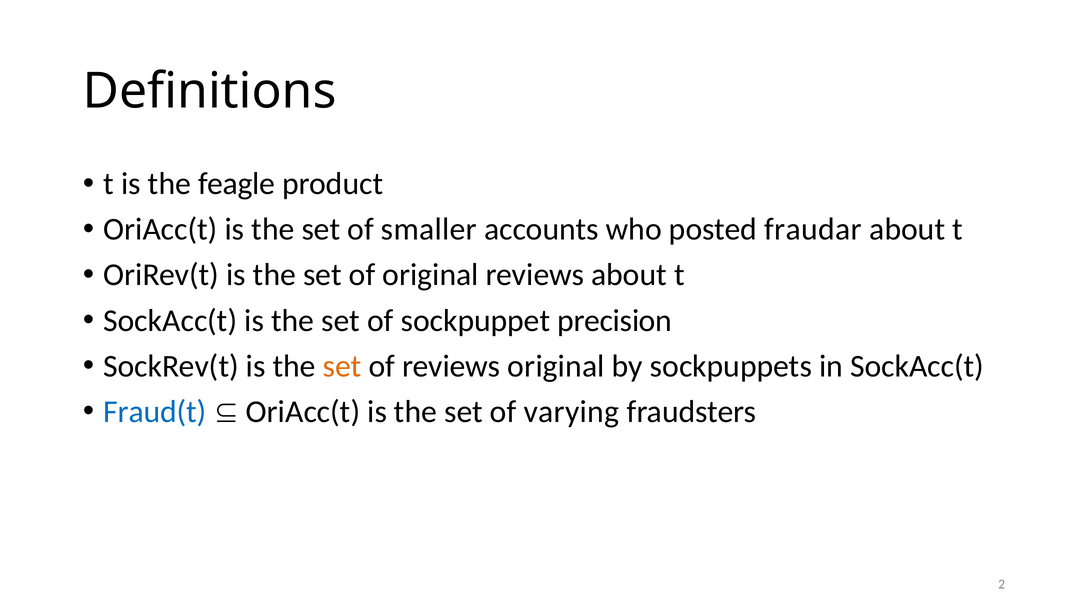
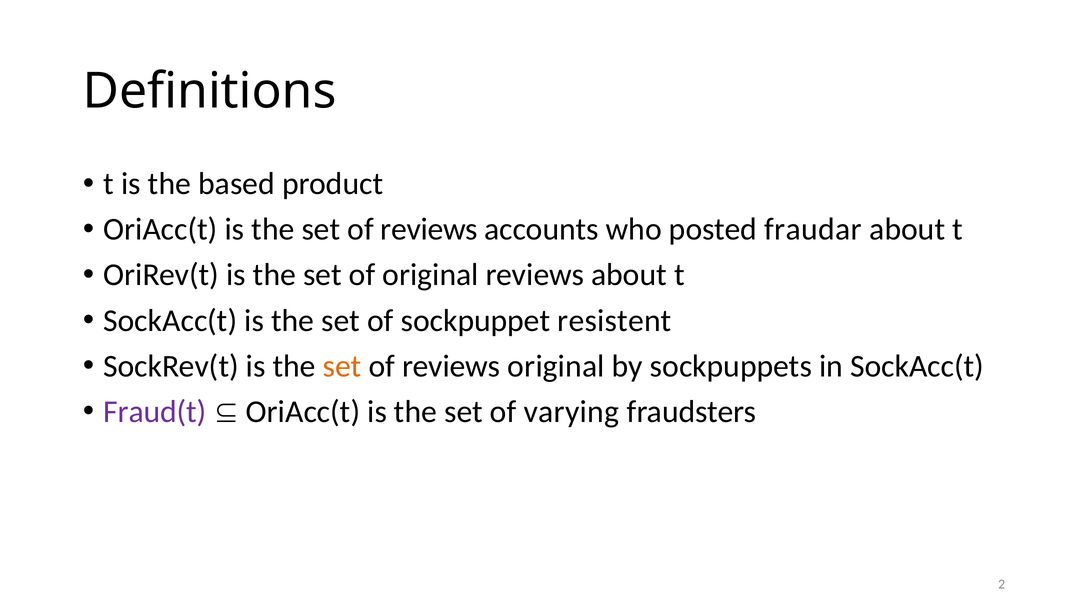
feagle: feagle -> based (237, 184)
smaller: smaller -> reviews (429, 229)
precision: precision -> resistent (614, 321)
Fraud(t colour: blue -> purple (155, 412)
